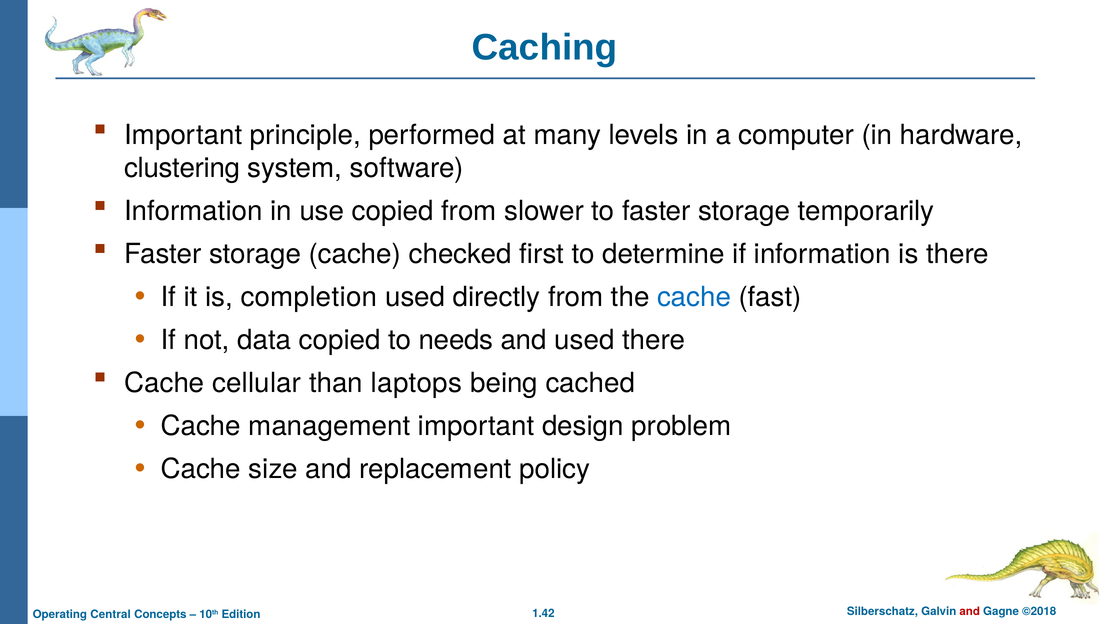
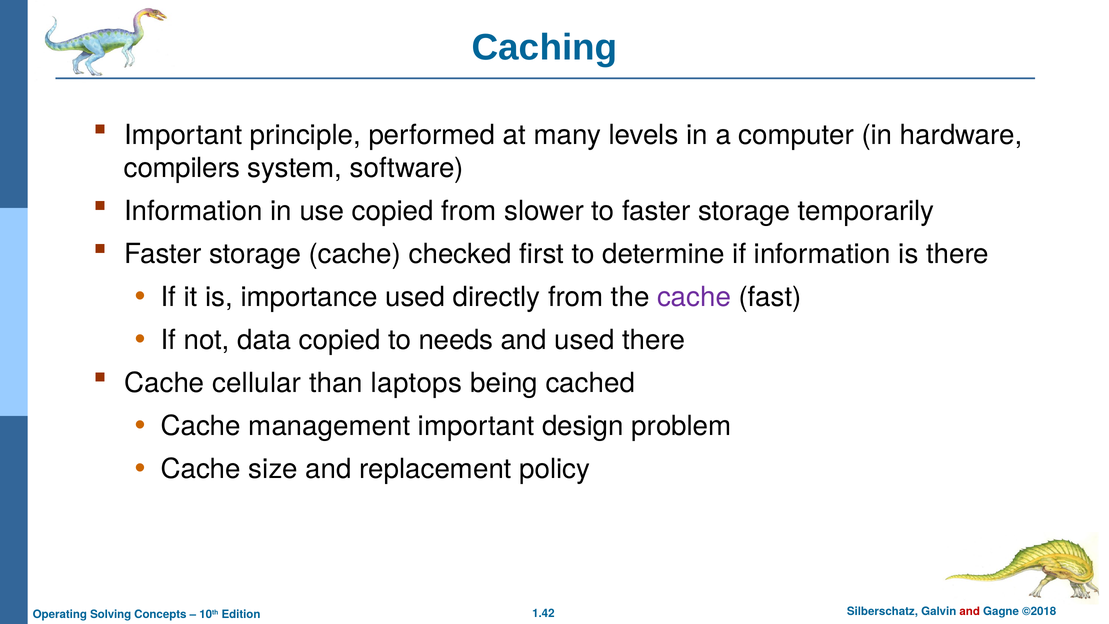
clustering: clustering -> compilers (182, 168)
completion: completion -> importance (309, 297)
cache colour: blue -> purple (694, 297)
Central: Central -> Solving (111, 614)
